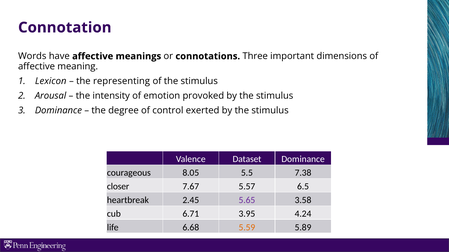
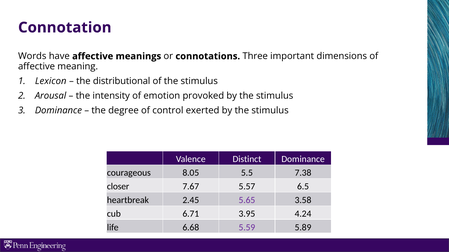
representing: representing -> distributional (122, 81)
Dataset: Dataset -> Distinct (247, 160)
5.59 colour: orange -> purple (247, 228)
